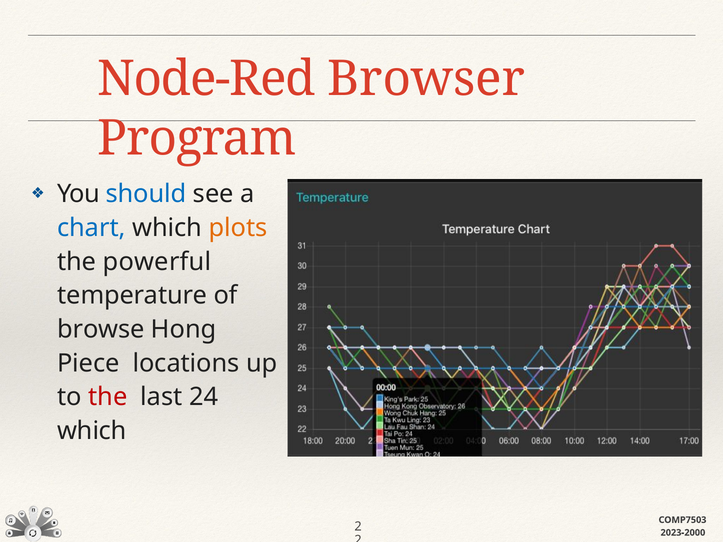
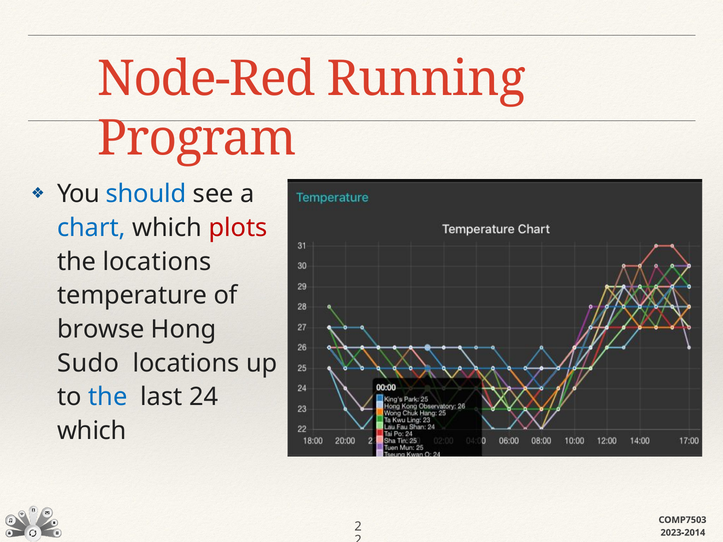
Browser: Browser -> Running (426, 79)
plots colour: orange -> red (238, 228)
the powerful: powerful -> locations (157, 262)
Piece: Piece -> Sudo (88, 363)
the colour: red -> blue (108, 397)
2023-2000: 2023-2000 -> 2023-2014 (683, 533)
